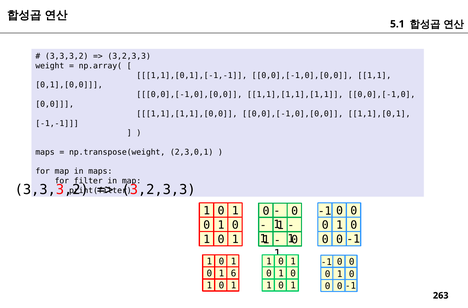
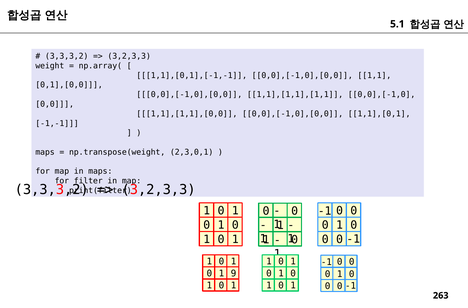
6: 6 -> 9 (234, 273)
